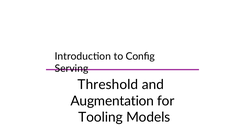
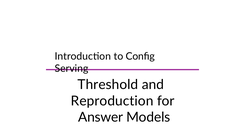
Augmentation: Augmentation -> Reproduction (112, 101)
Tooling: Tooling -> Answer (101, 117)
